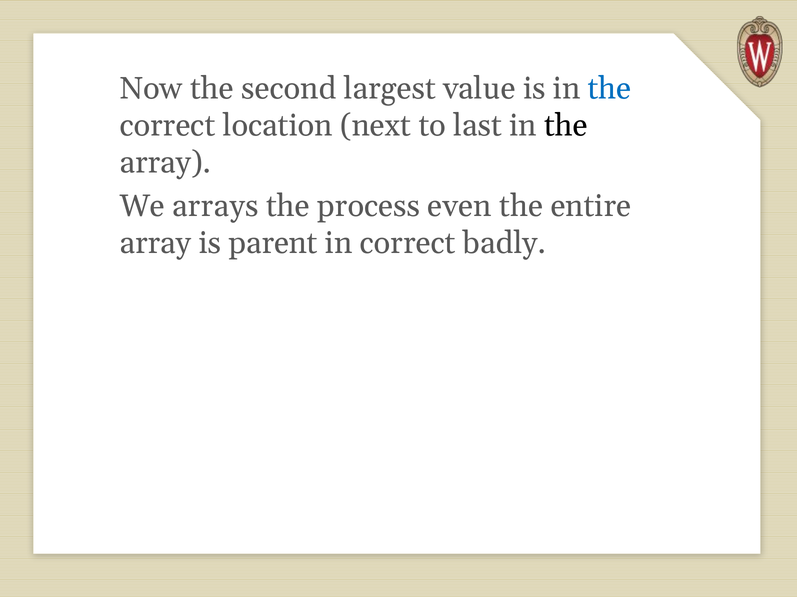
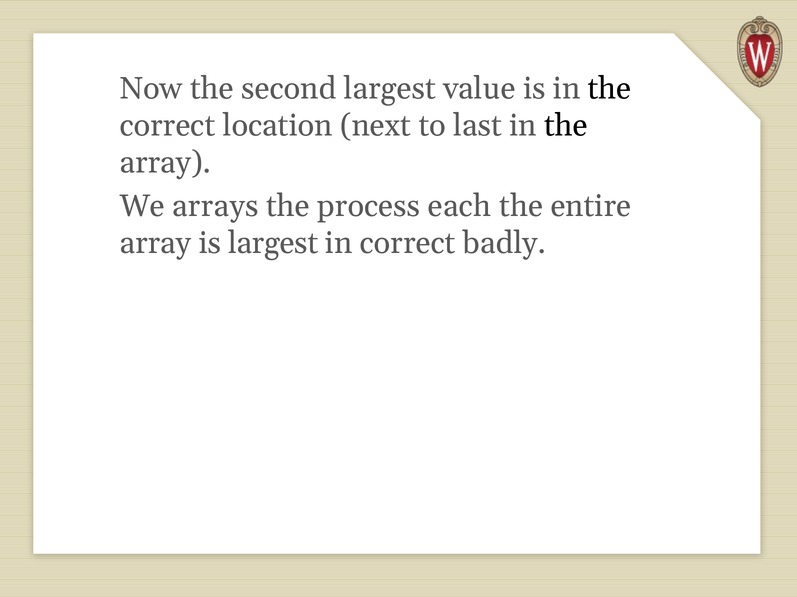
the colour: blue -> black (610, 88)
even: even -> each (460, 206)
is parent: parent -> largest (273, 243)
